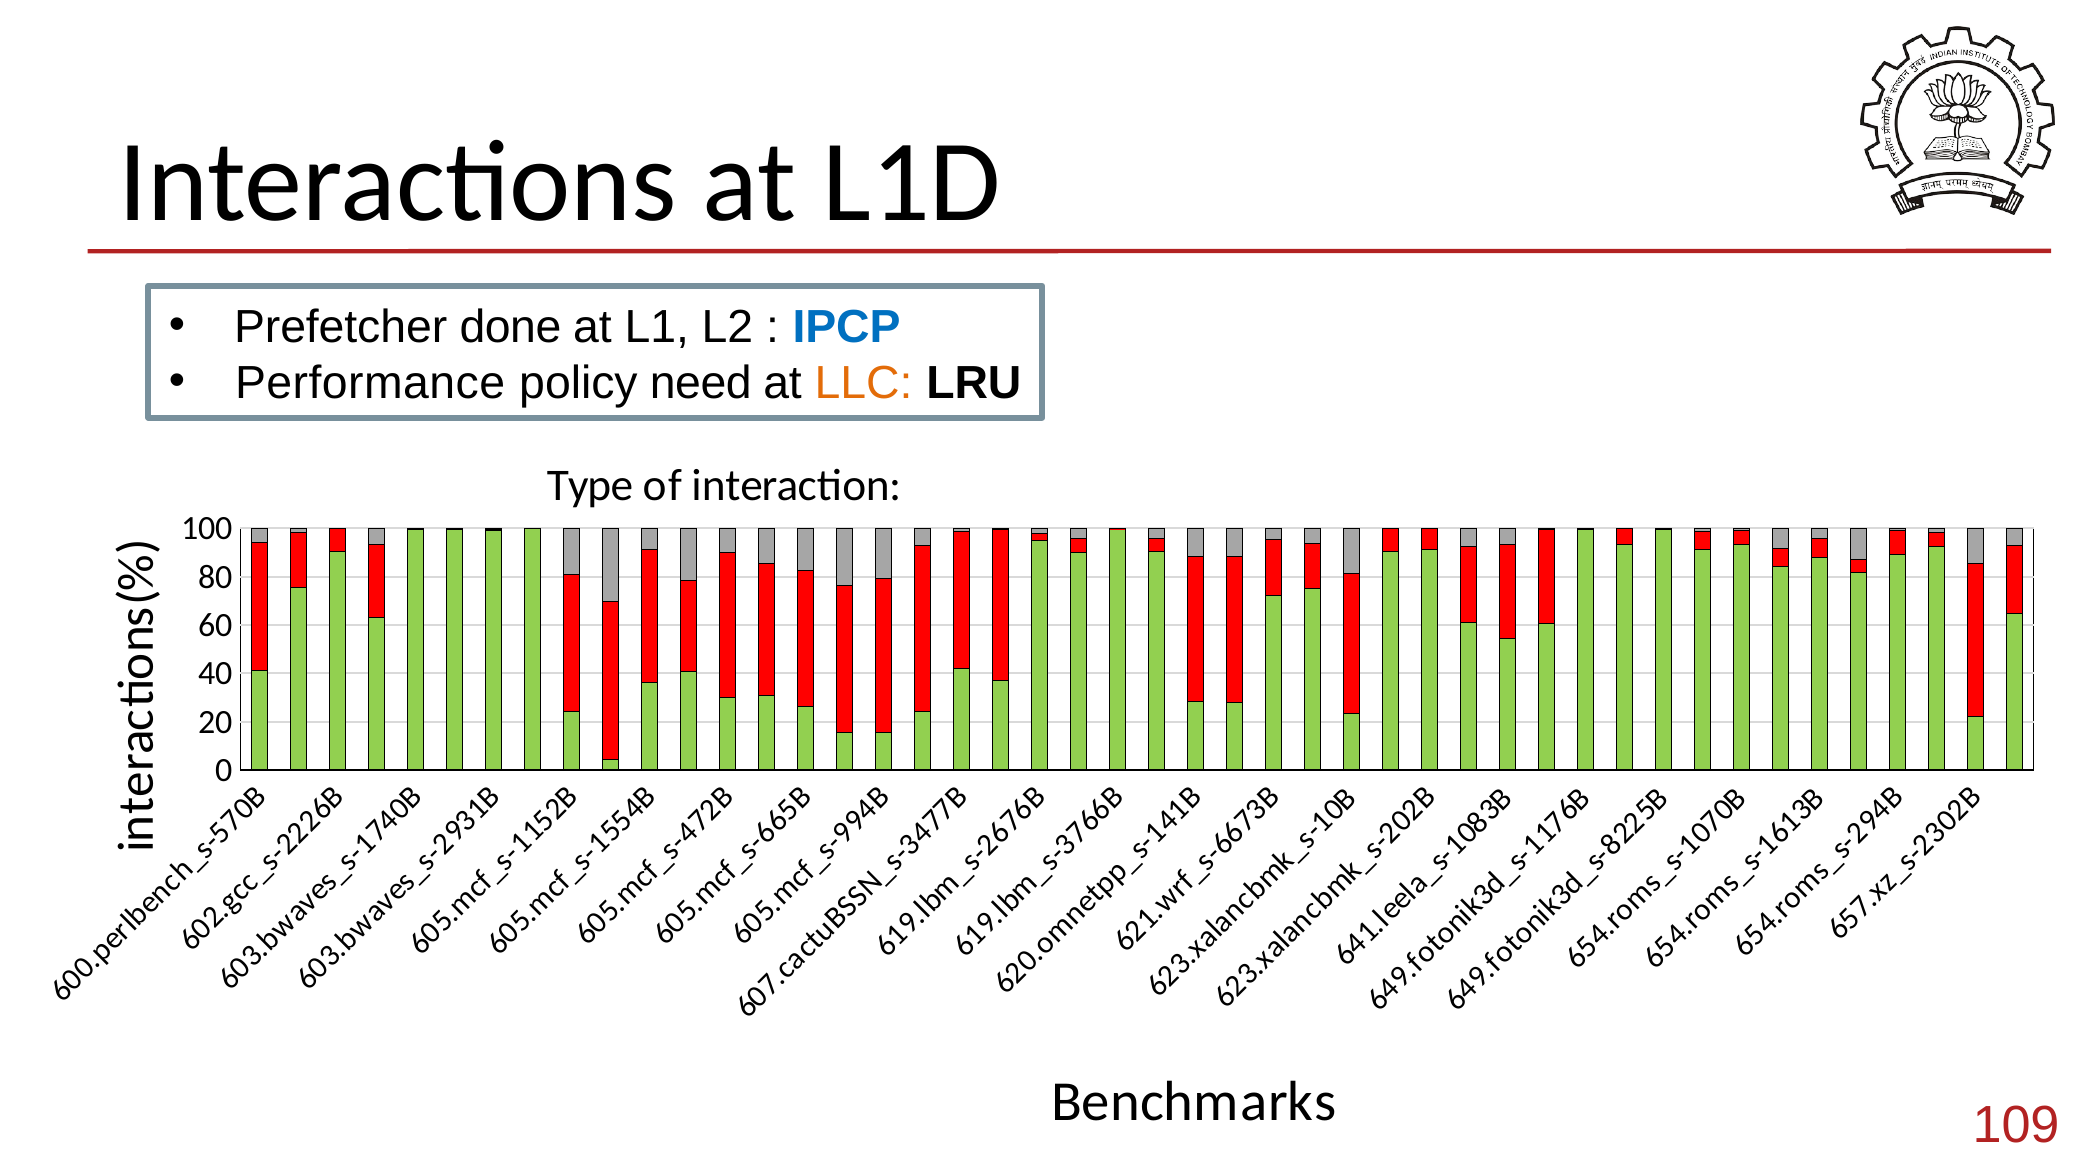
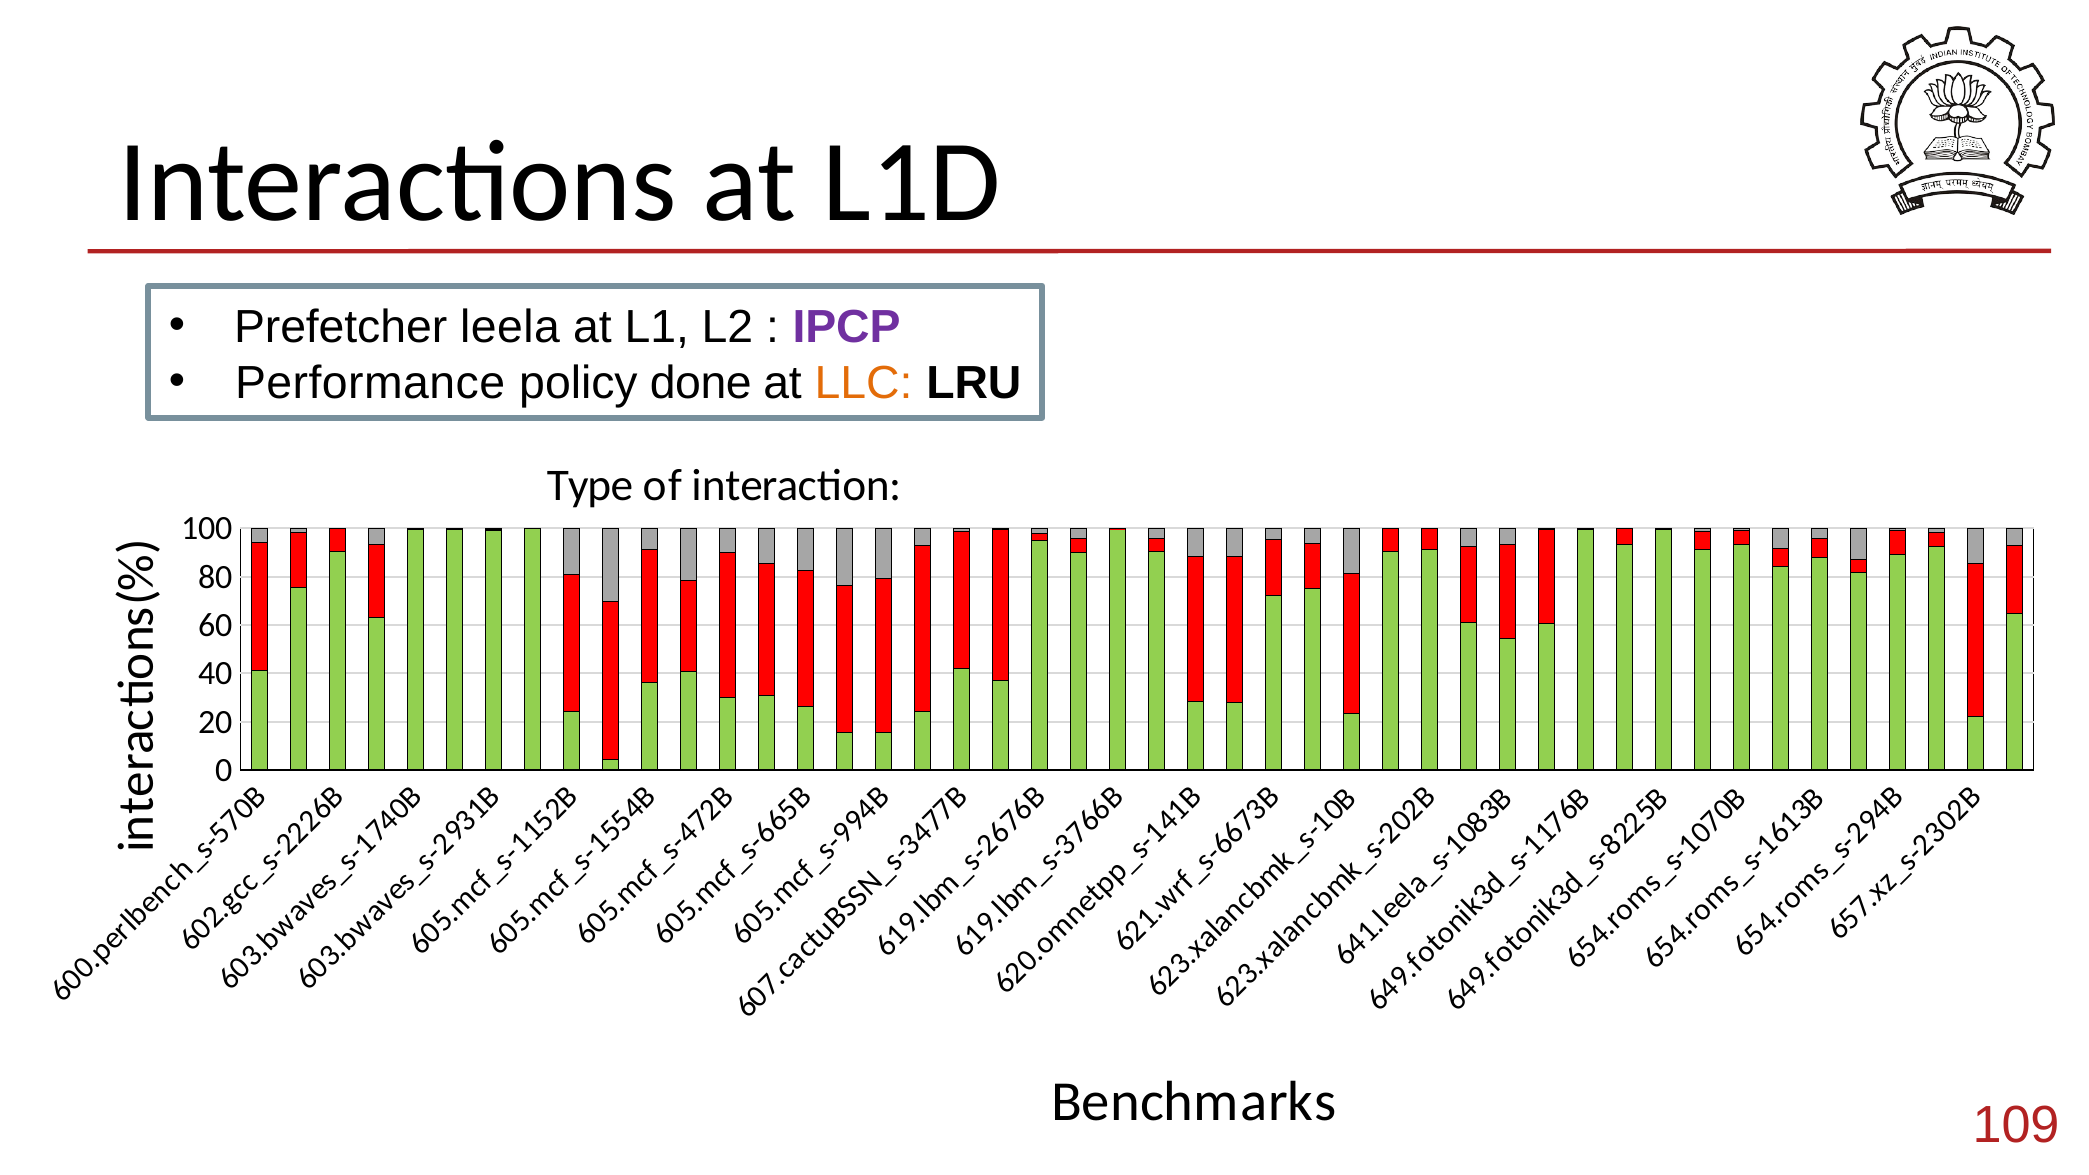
done: done -> leela (510, 327)
IPCP colour: blue -> purple (847, 327)
need: need -> done (701, 383)
